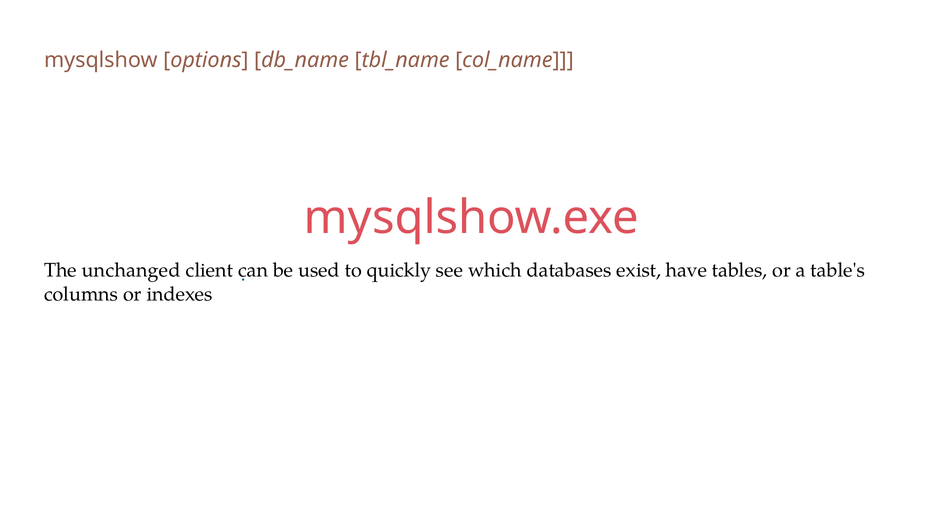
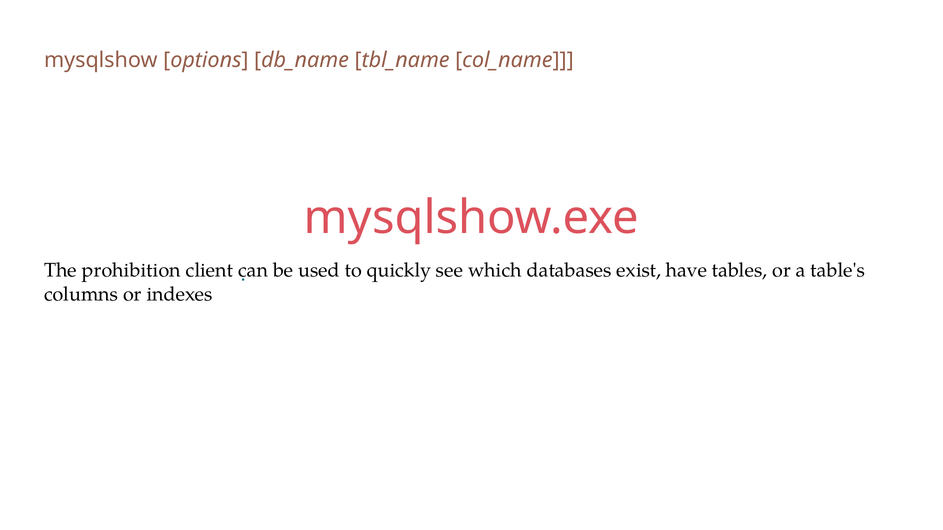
unchanged: unchanged -> prohibition (131, 271)
